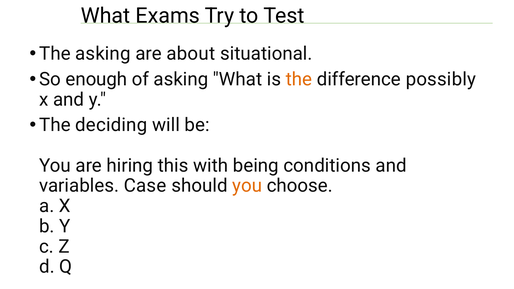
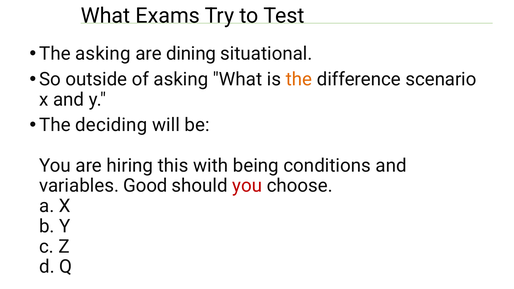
about: about -> dining (191, 54)
enough: enough -> outside (96, 79)
possibly: possibly -> scenario (441, 79)
Case: Case -> Good (145, 186)
you colour: orange -> red (247, 186)
